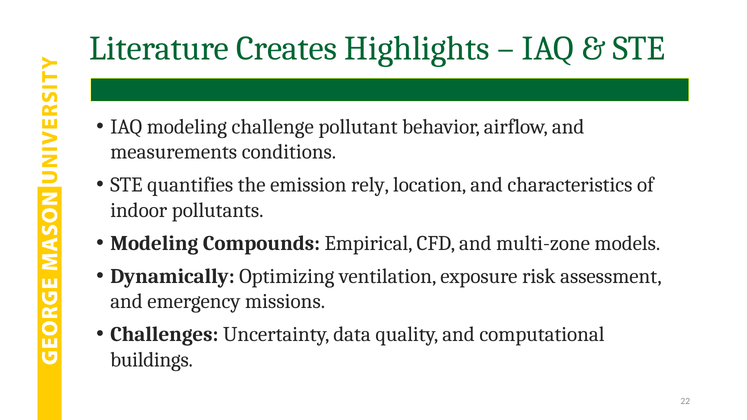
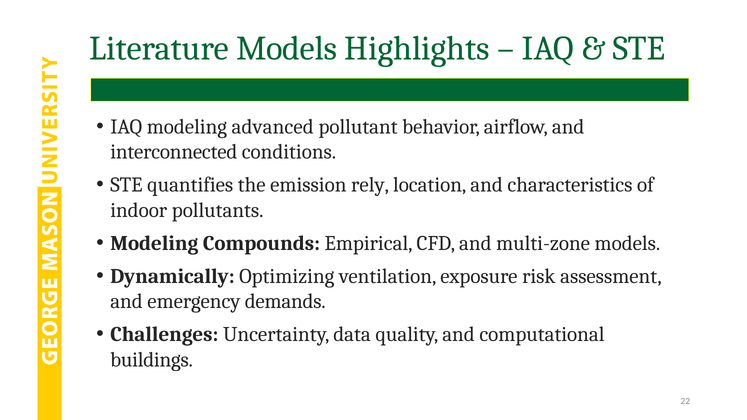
Literature Creates: Creates -> Models (287, 48)
challenge: challenge -> advanced (273, 127)
measurements: measurements -> interconnected (174, 152)
missions: missions -> demands (285, 302)
